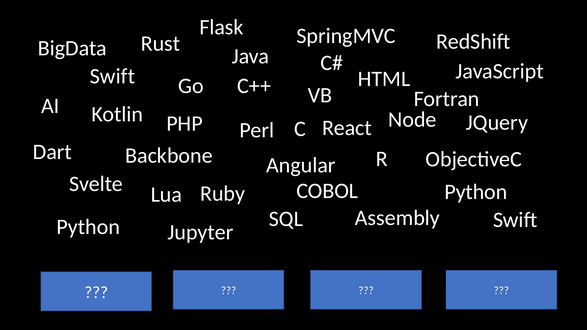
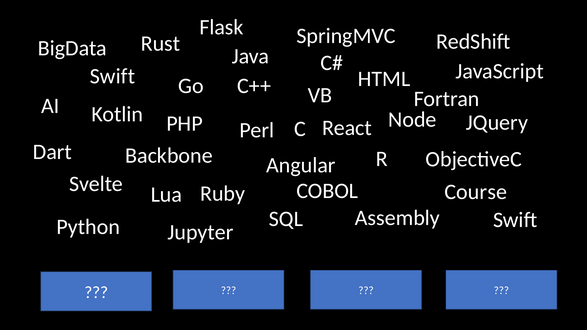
Python: Python -> Course (476, 192)
